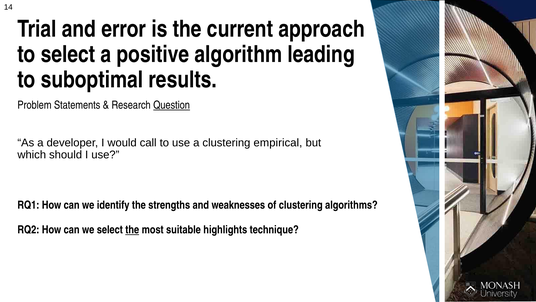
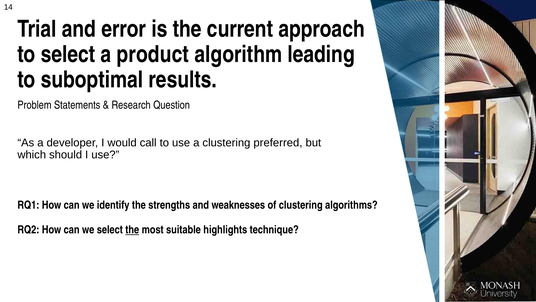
positive: positive -> product (153, 54)
Question underline: present -> none (172, 105)
empirical: empirical -> preferred (278, 142)
